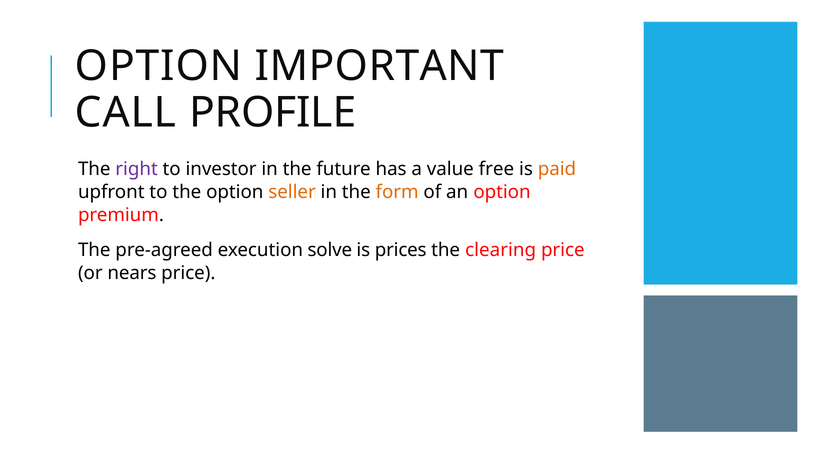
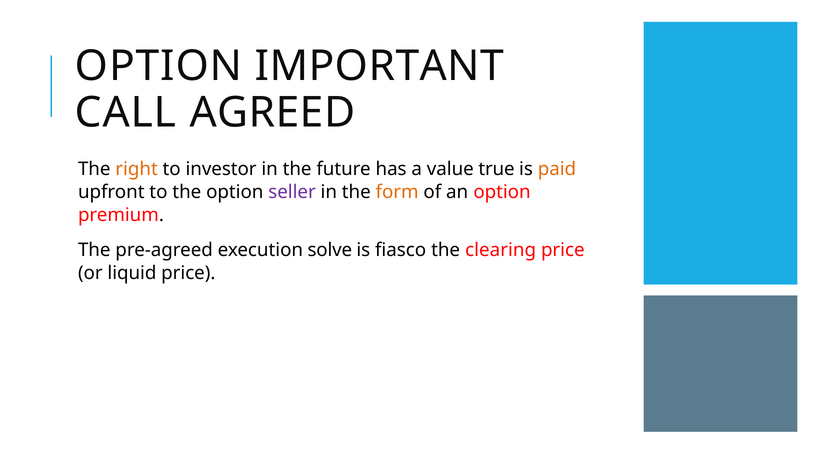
PROFILE: PROFILE -> AGREED (272, 113)
right colour: purple -> orange (137, 169)
free: free -> true (497, 169)
seller colour: orange -> purple (292, 192)
prices: prices -> fiasco (401, 250)
nears: nears -> liquid (132, 273)
